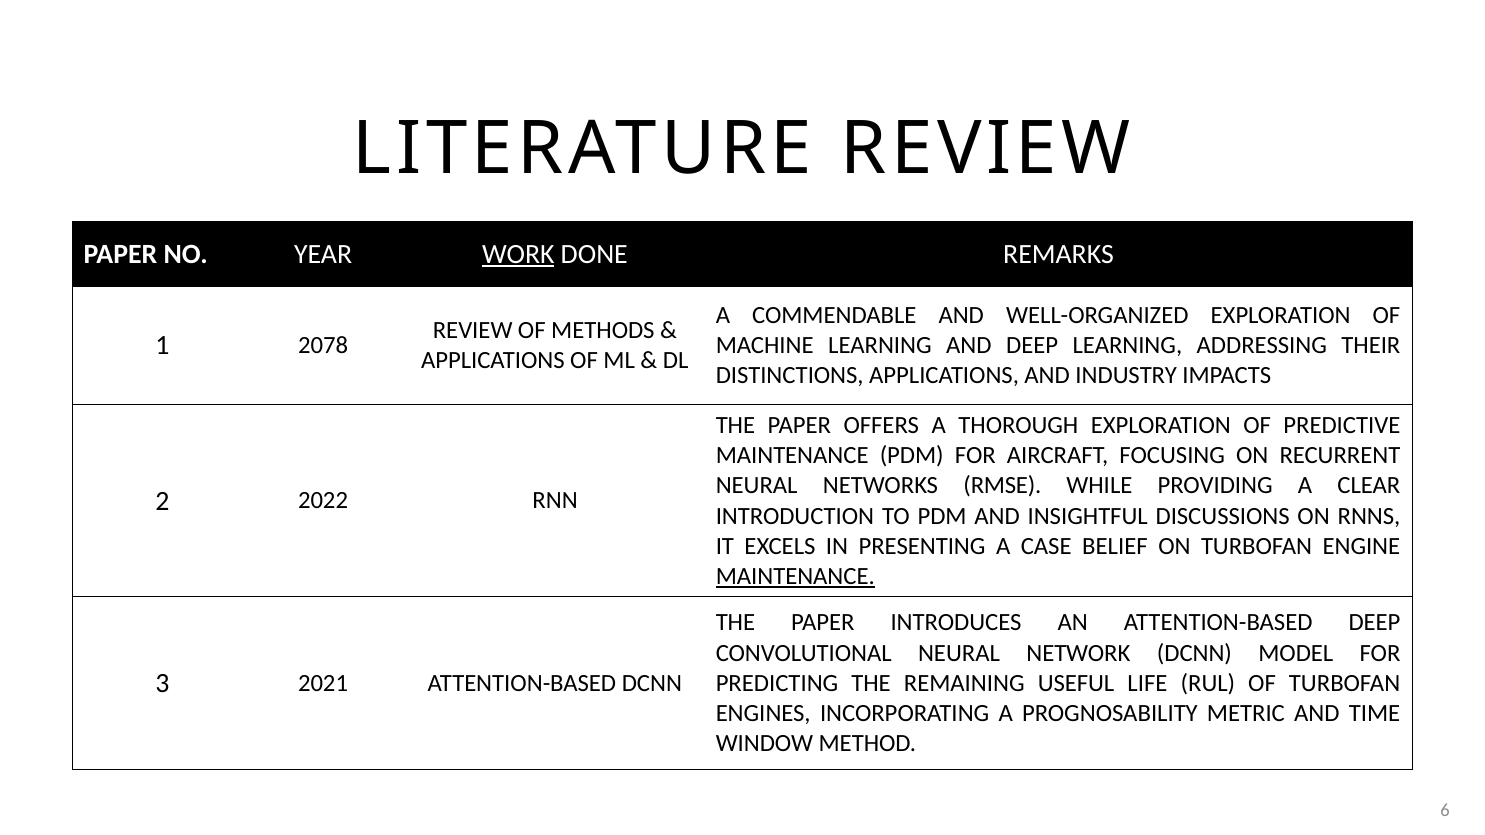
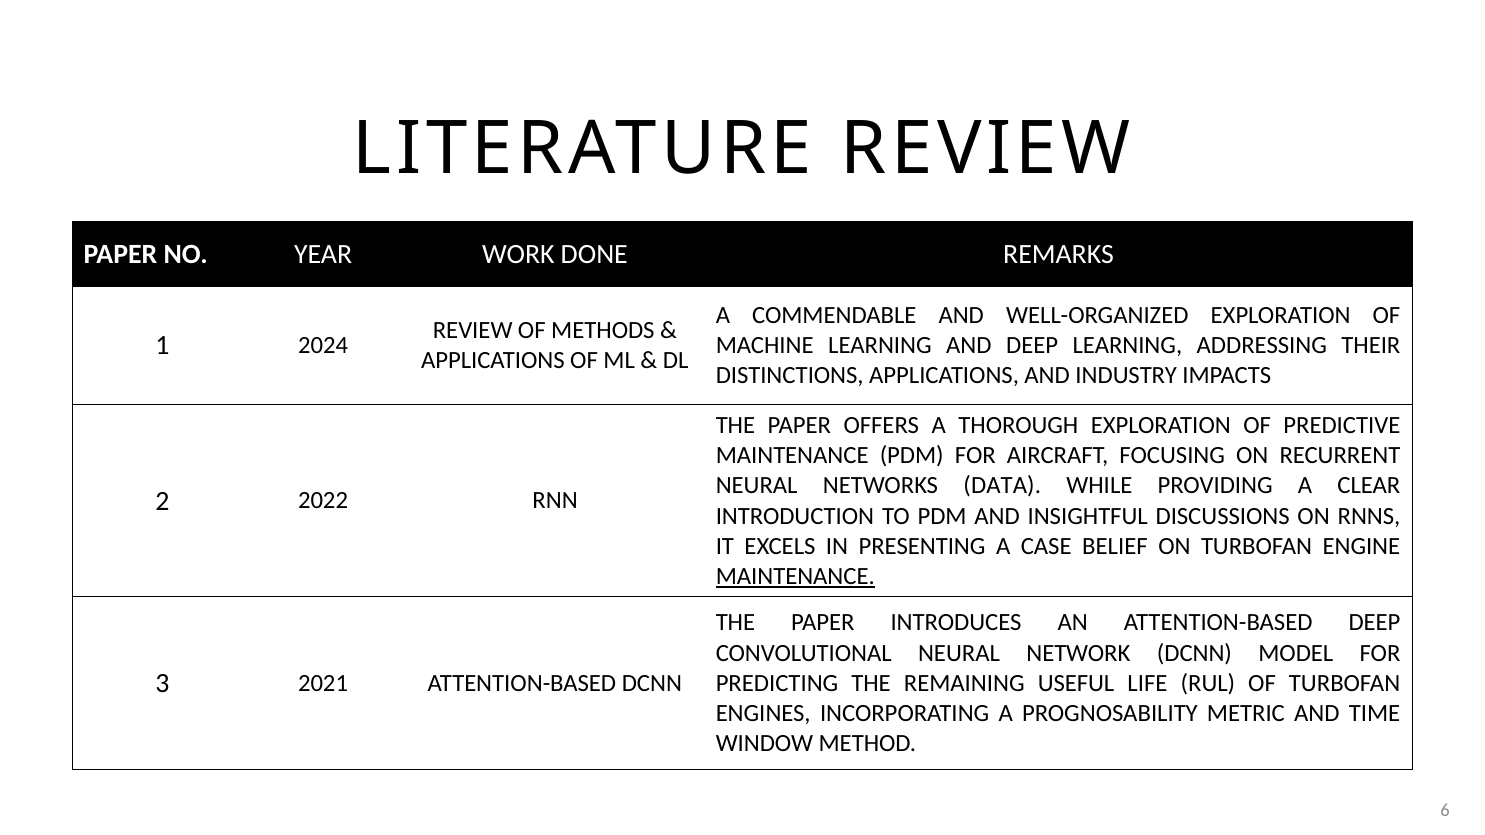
WORK underline: present -> none (518, 254)
2078: 2078 -> 2024 (323, 345)
RMSE: RMSE -> DATA (1002, 486)
